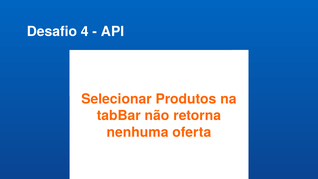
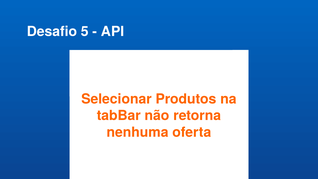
4: 4 -> 5 (85, 32)
